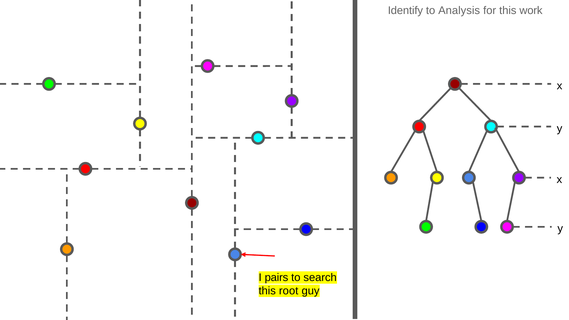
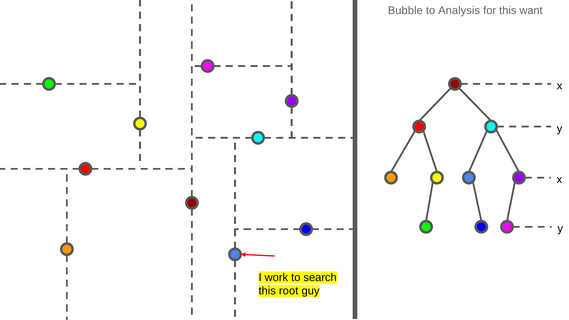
Identify: Identify -> Bubble (405, 11)
work: work -> want (531, 11)
pairs: pairs -> work (276, 278)
